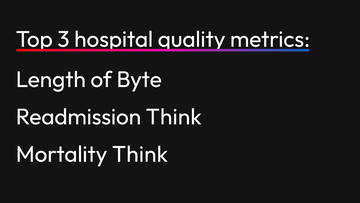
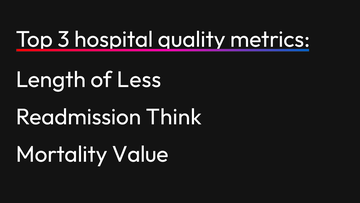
Byte: Byte -> Less (139, 79)
Mortality Think: Think -> Value (140, 154)
